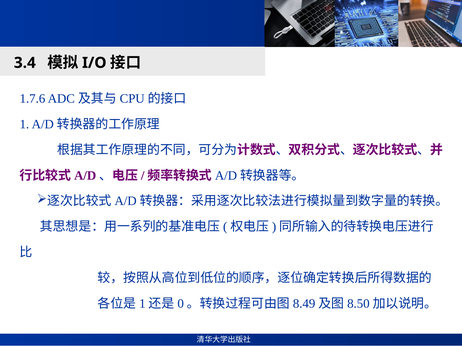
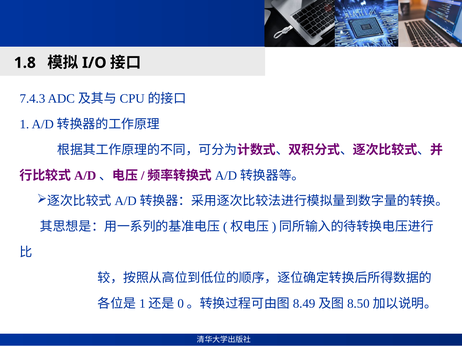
3.4: 3.4 -> 1.8 (25, 63)
1.7.6: 1.7.6 -> 7.4.3 (32, 99)
